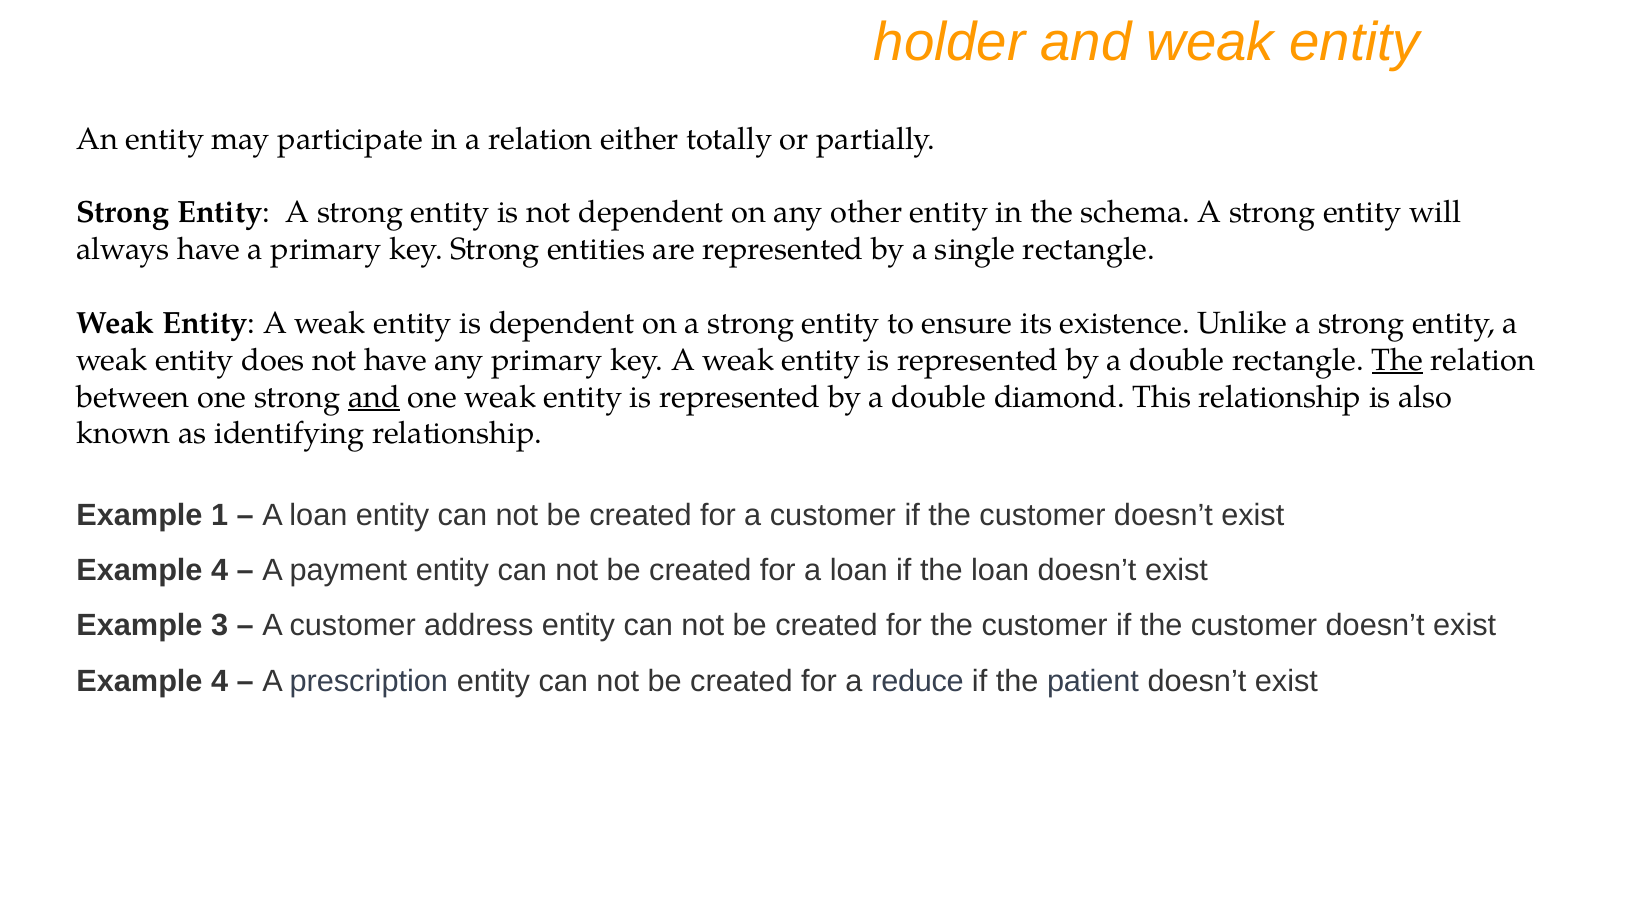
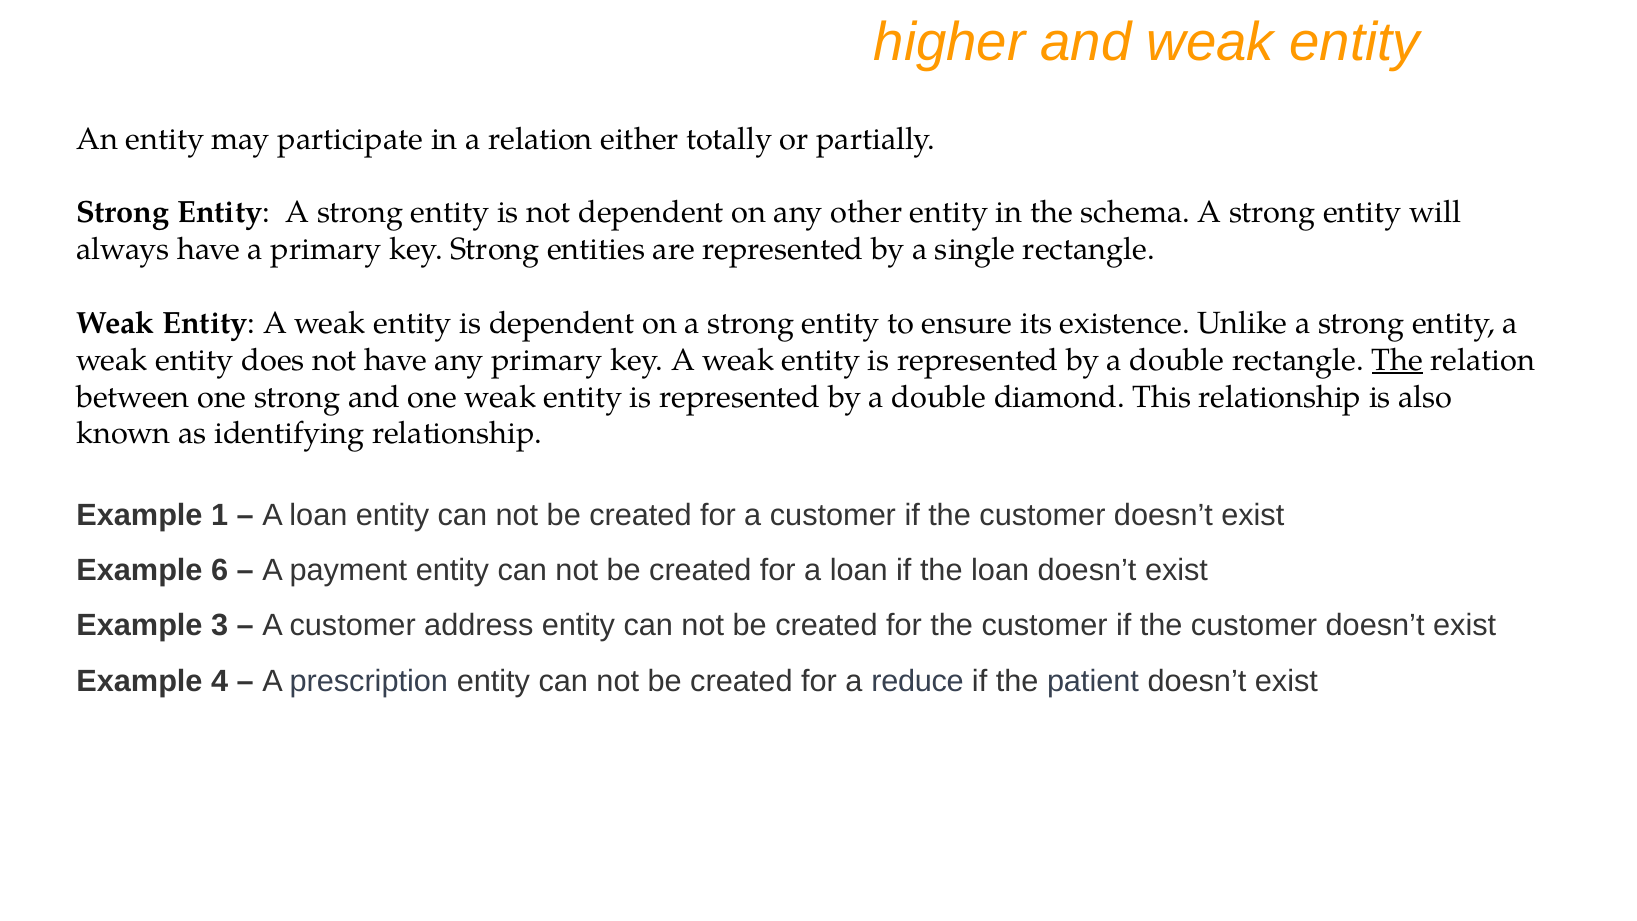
holder: holder -> higher (950, 43)
and underline: present -> none (374, 397)
4: 4 -> 6 (220, 570)
